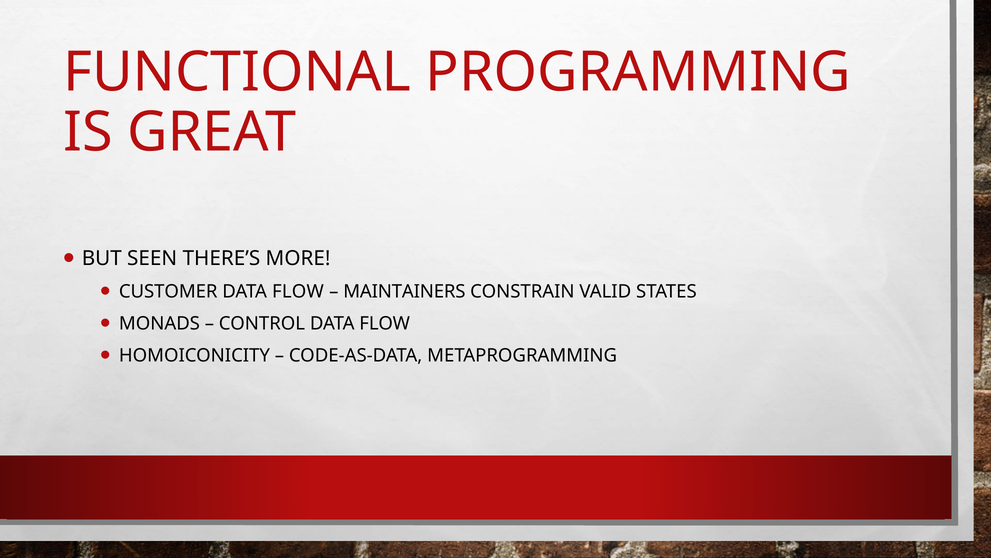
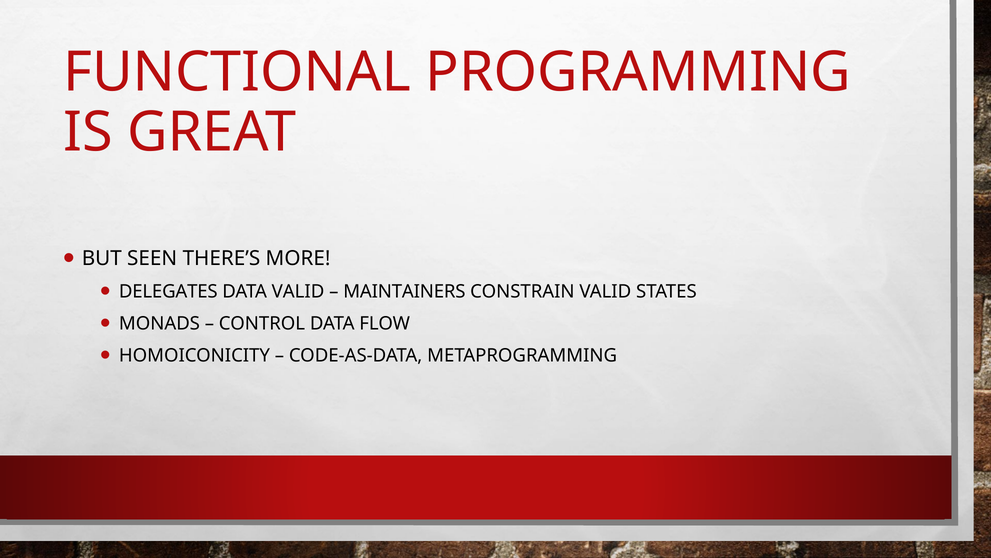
CUSTOMER: CUSTOMER -> DELEGATES (168, 291)
FLOW: FLOW -> VALID (298, 291)
